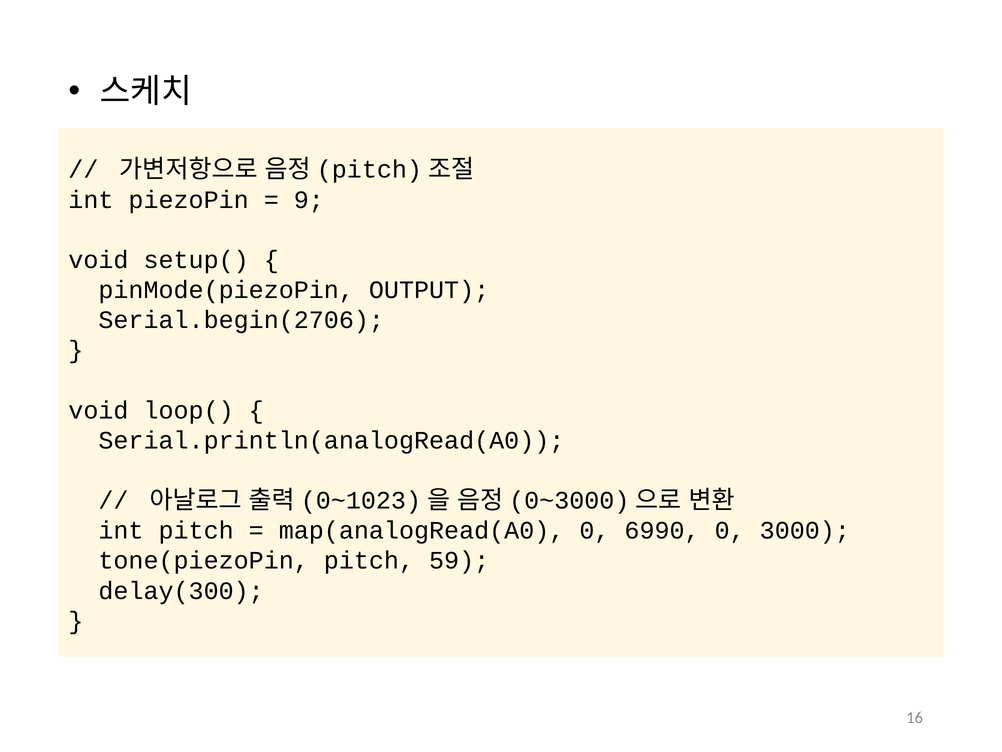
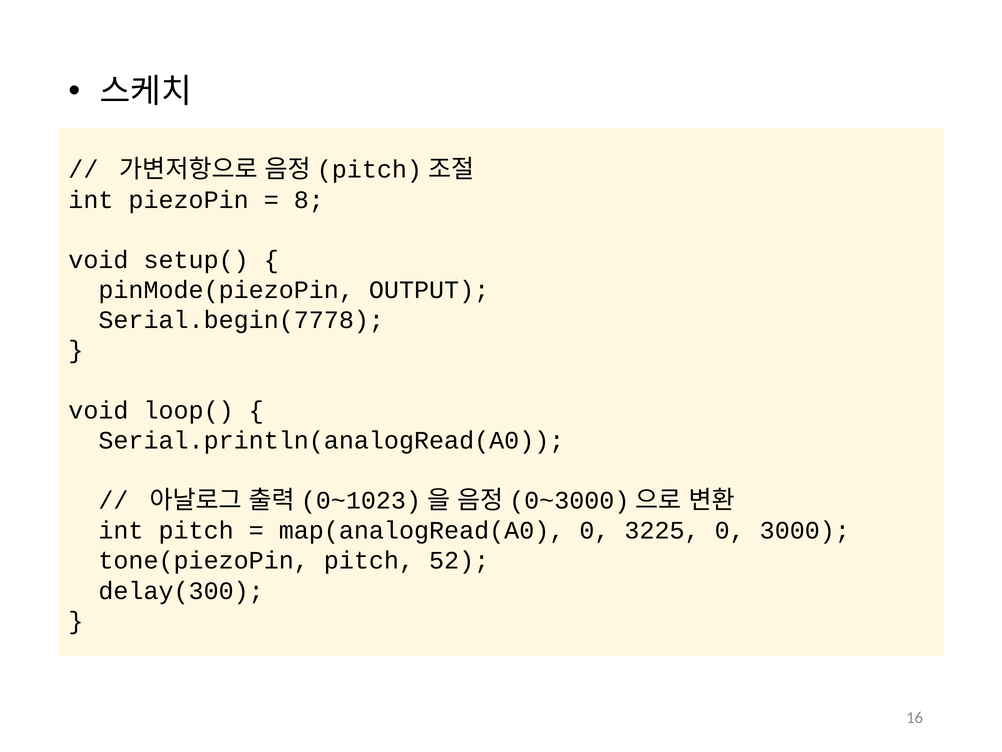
9: 9 -> 8 (309, 200)
Serial.begin(2706: Serial.begin(2706 -> Serial.begin(7778 (241, 320)
6990: 6990 -> 3225 (662, 530)
59: 59 -> 52 (459, 560)
